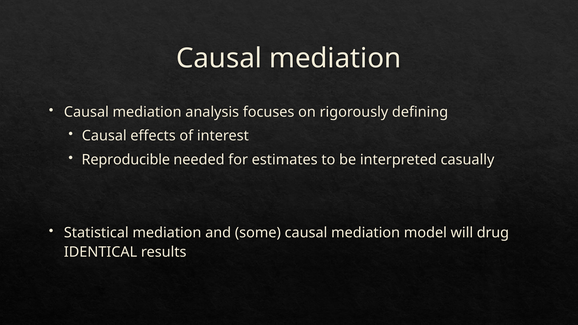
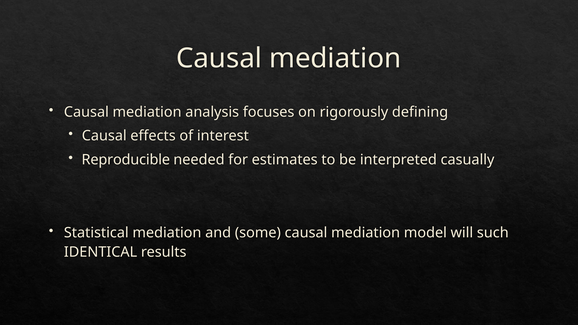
drug: drug -> such (493, 233)
